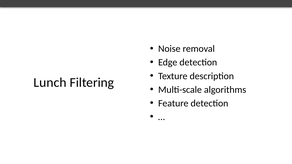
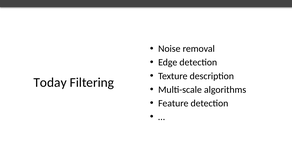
Lunch: Lunch -> Today (50, 83)
